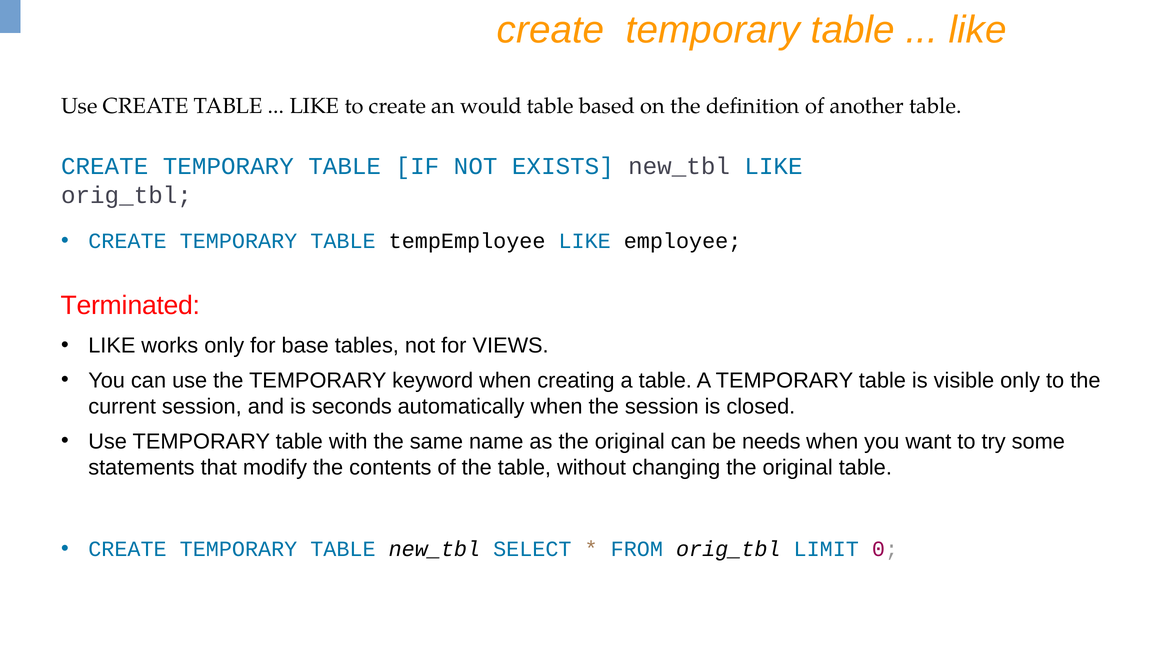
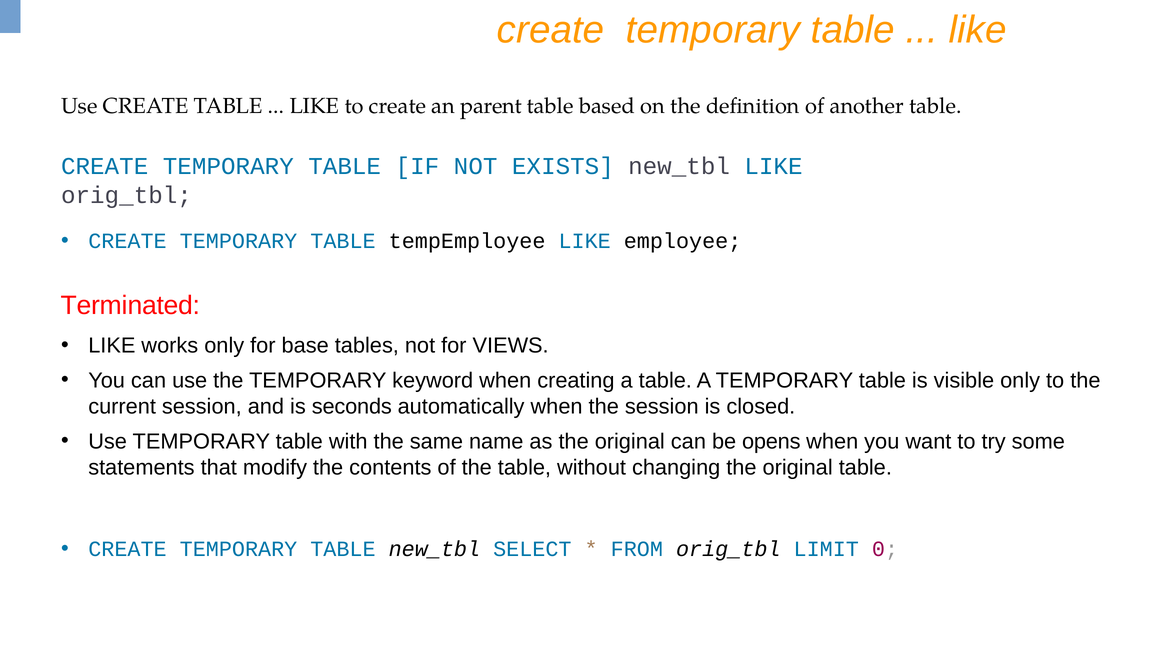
would: would -> parent (491, 106)
needs: needs -> opens (771, 441)
